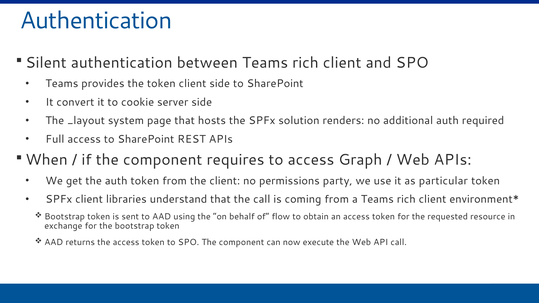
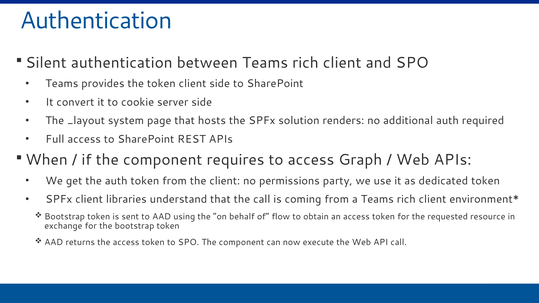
particular: particular -> dedicated (443, 181)
